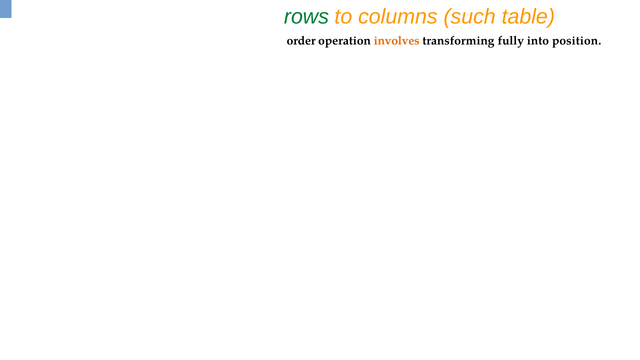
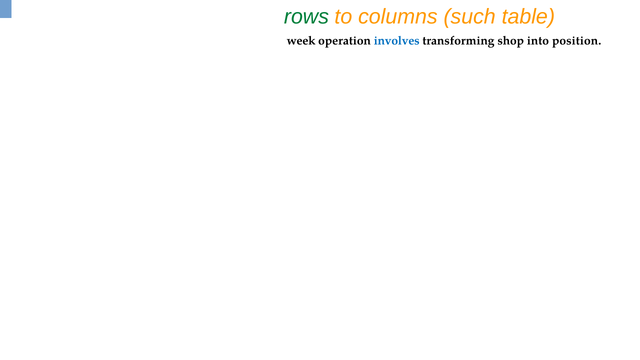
order: order -> week (301, 41)
involves colour: orange -> blue (397, 41)
fully: fully -> shop (511, 41)
